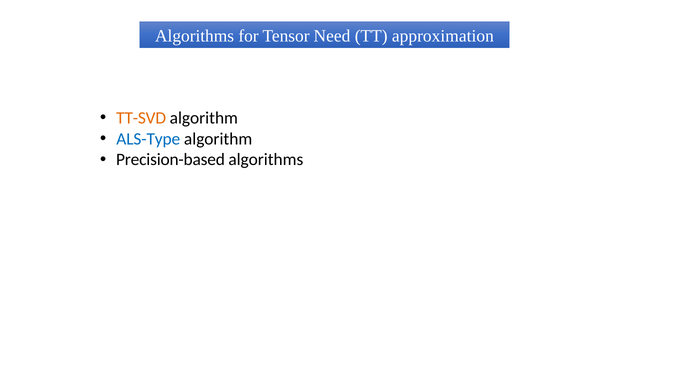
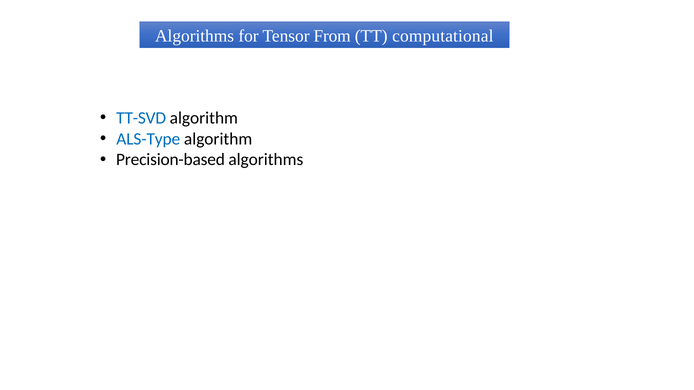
Need: Need -> From (332, 36)
approximation: approximation -> computational (443, 36)
TT-SVD colour: orange -> blue (141, 118)
